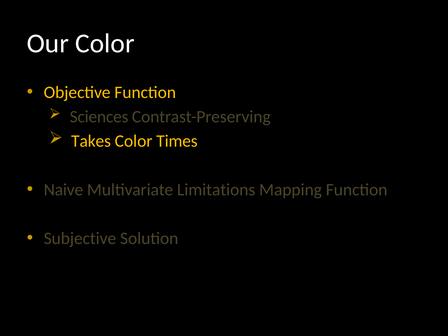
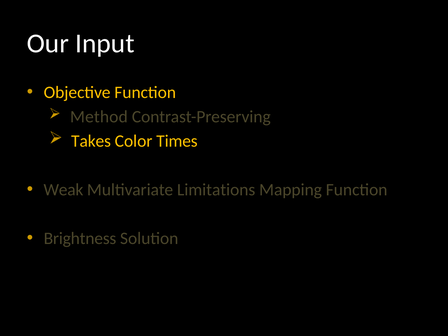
Our Color: Color -> Input (105, 43)
Sciences: Sciences -> Method (99, 117)
Naive: Naive -> Weak (63, 190)
Subjective: Subjective -> Brightness (80, 238)
